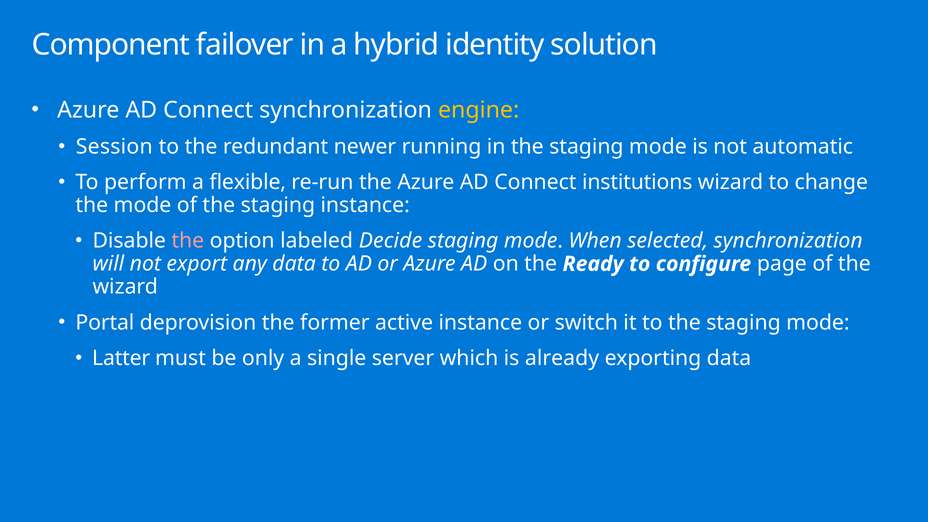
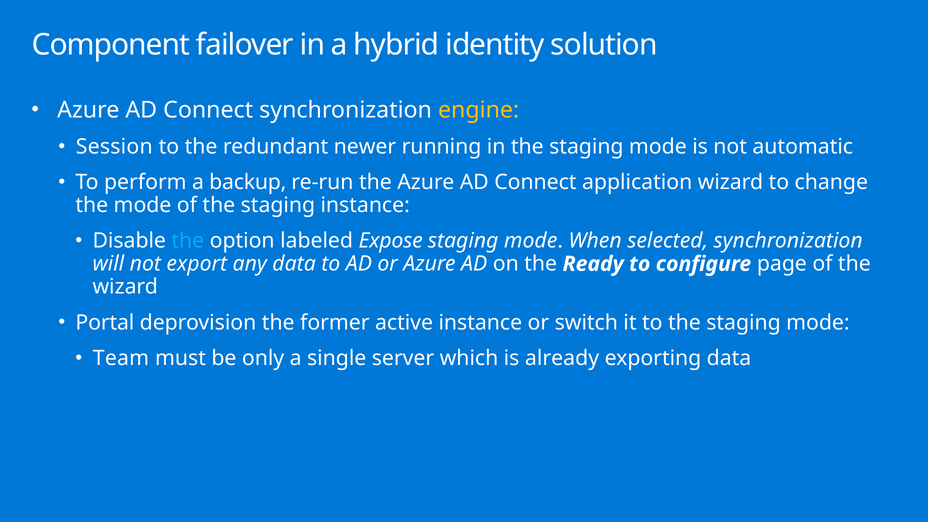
flexible: flexible -> backup (248, 182)
institutions: institutions -> application (637, 182)
the colour: pink -> light blue (188, 241)
Decide: Decide -> Expose (391, 241)
Latter: Latter -> Team (121, 358)
